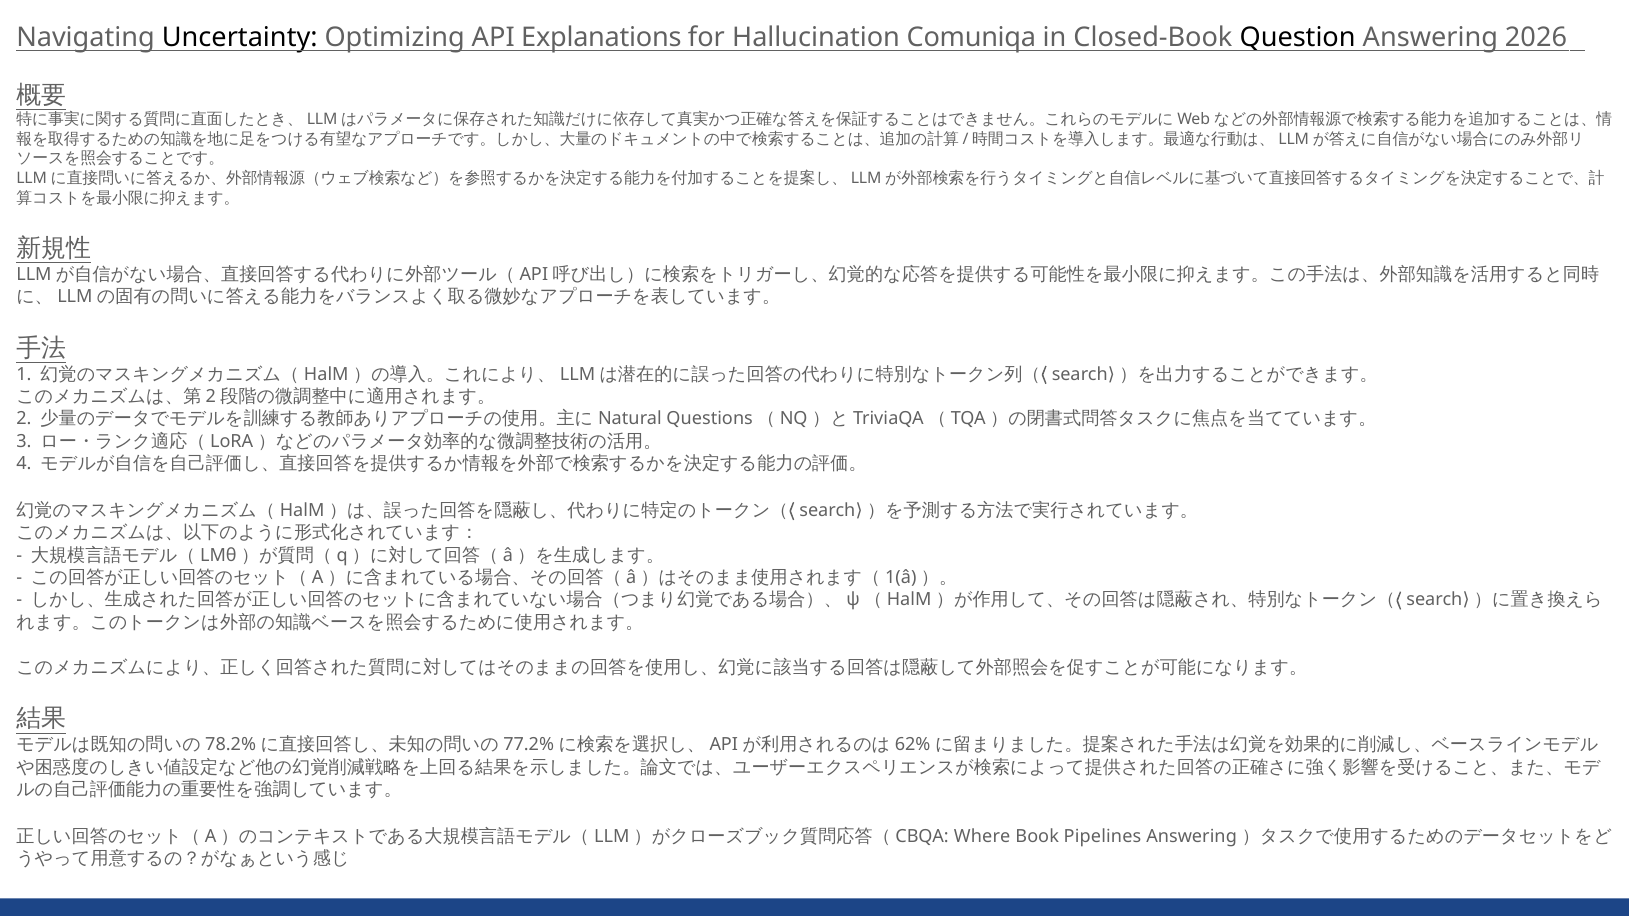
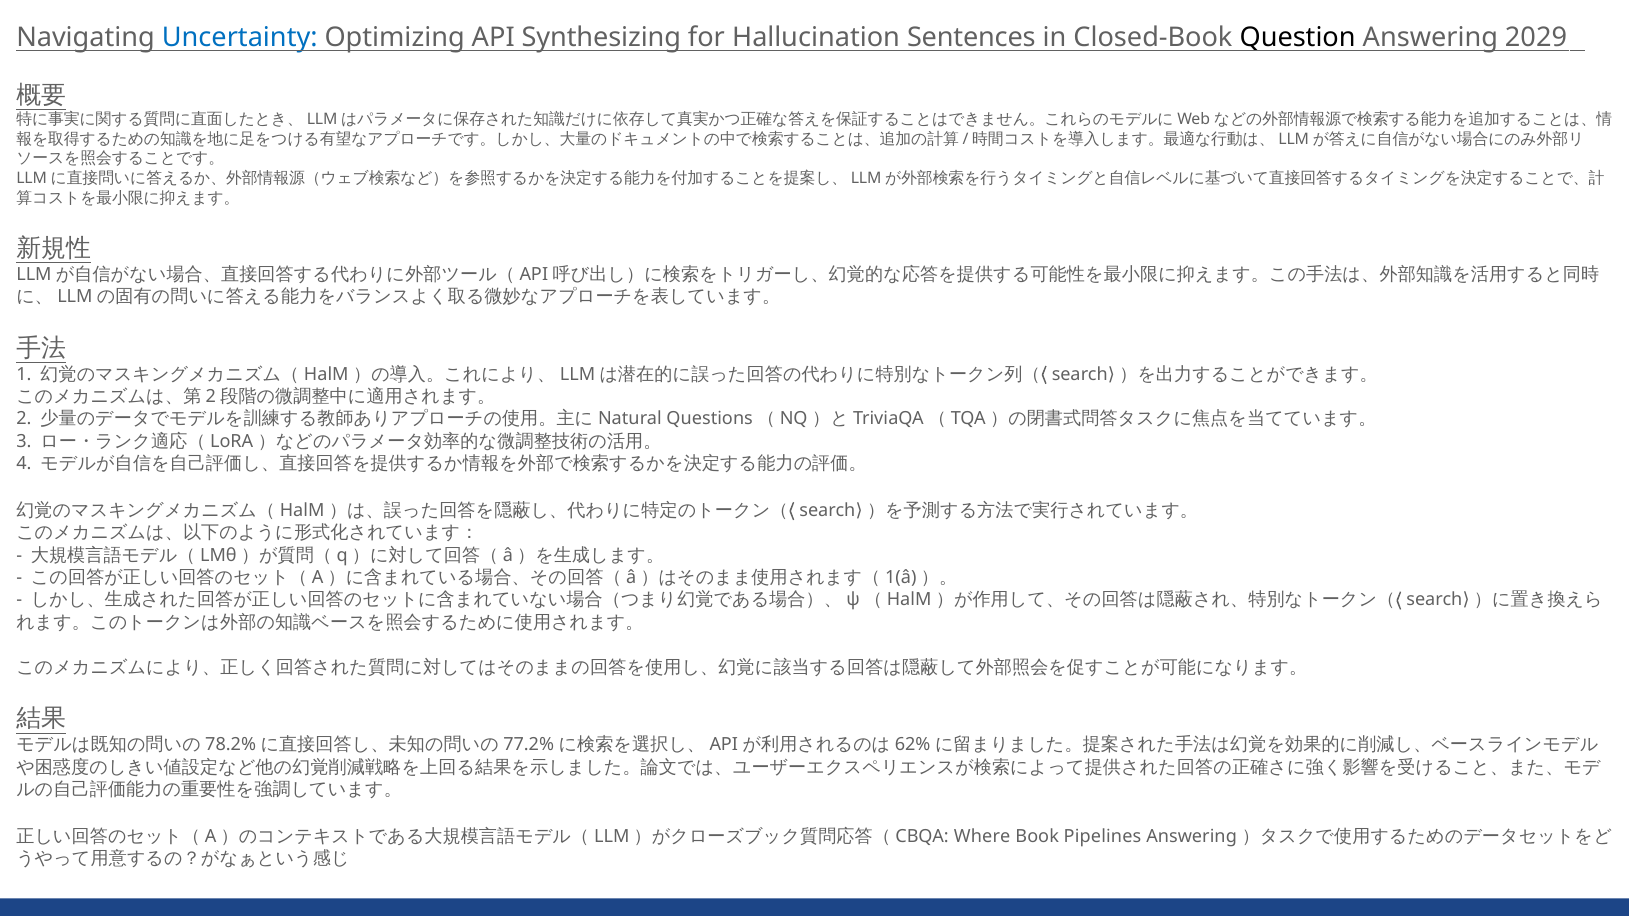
Uncertainty colour: black -> blue (240, 38)
Explanations: Explanations -> Synthesizing (601, 38)
Comuniqa: Comuniqa -> Sentences (971, 38)
2026: 2026 -> 2029 (1536, 38)
